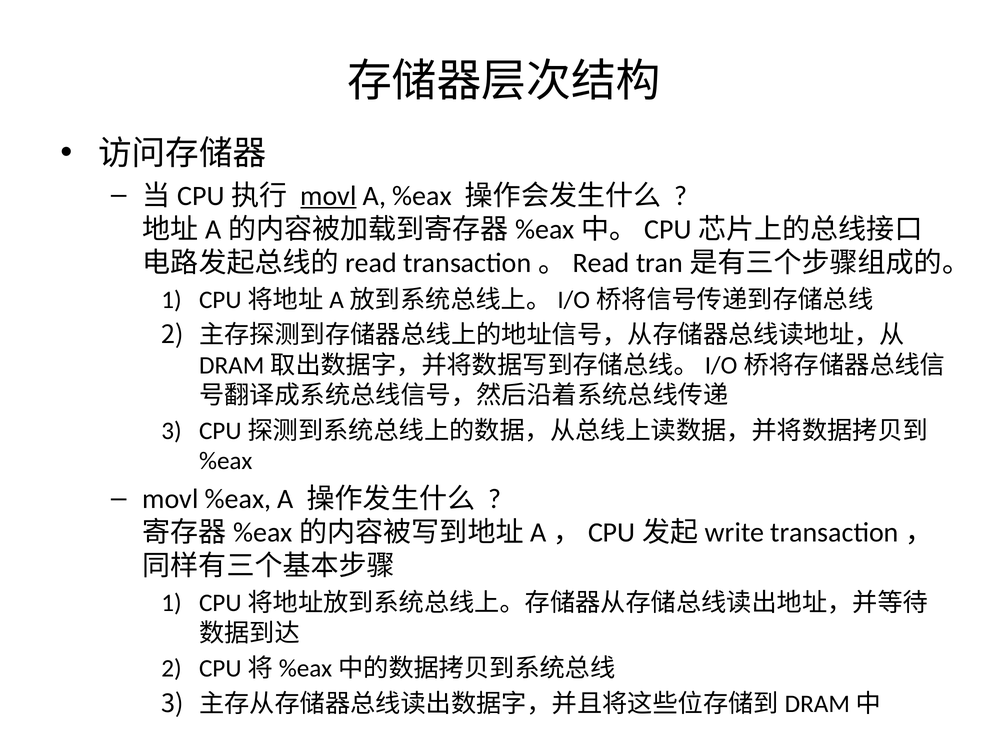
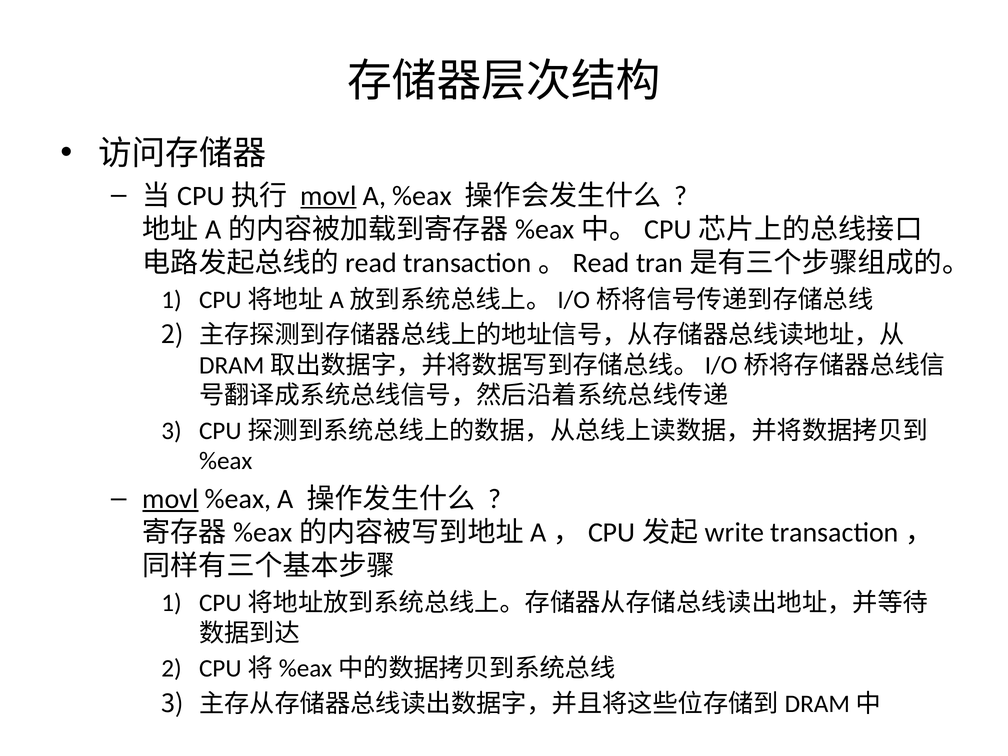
movl underline: none -> present (170, 499)
